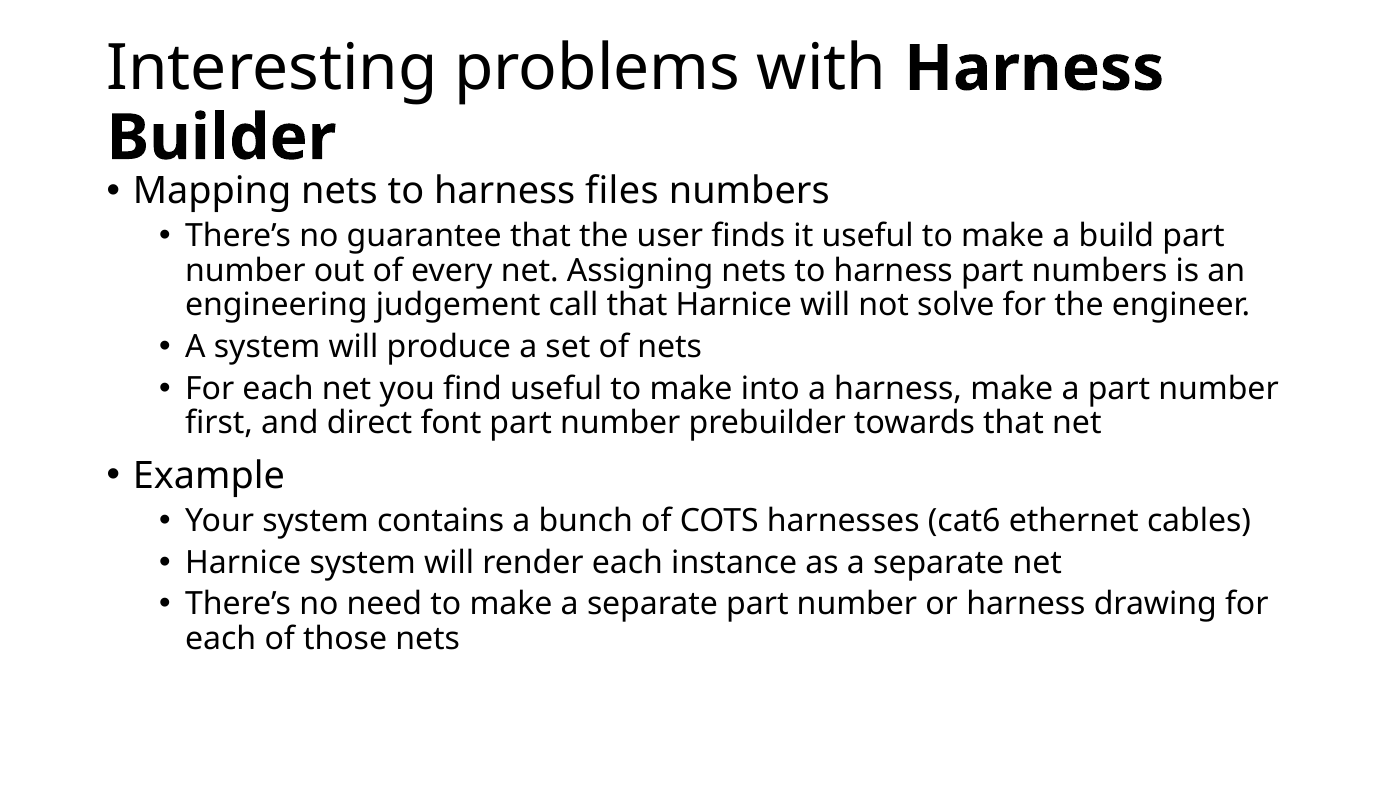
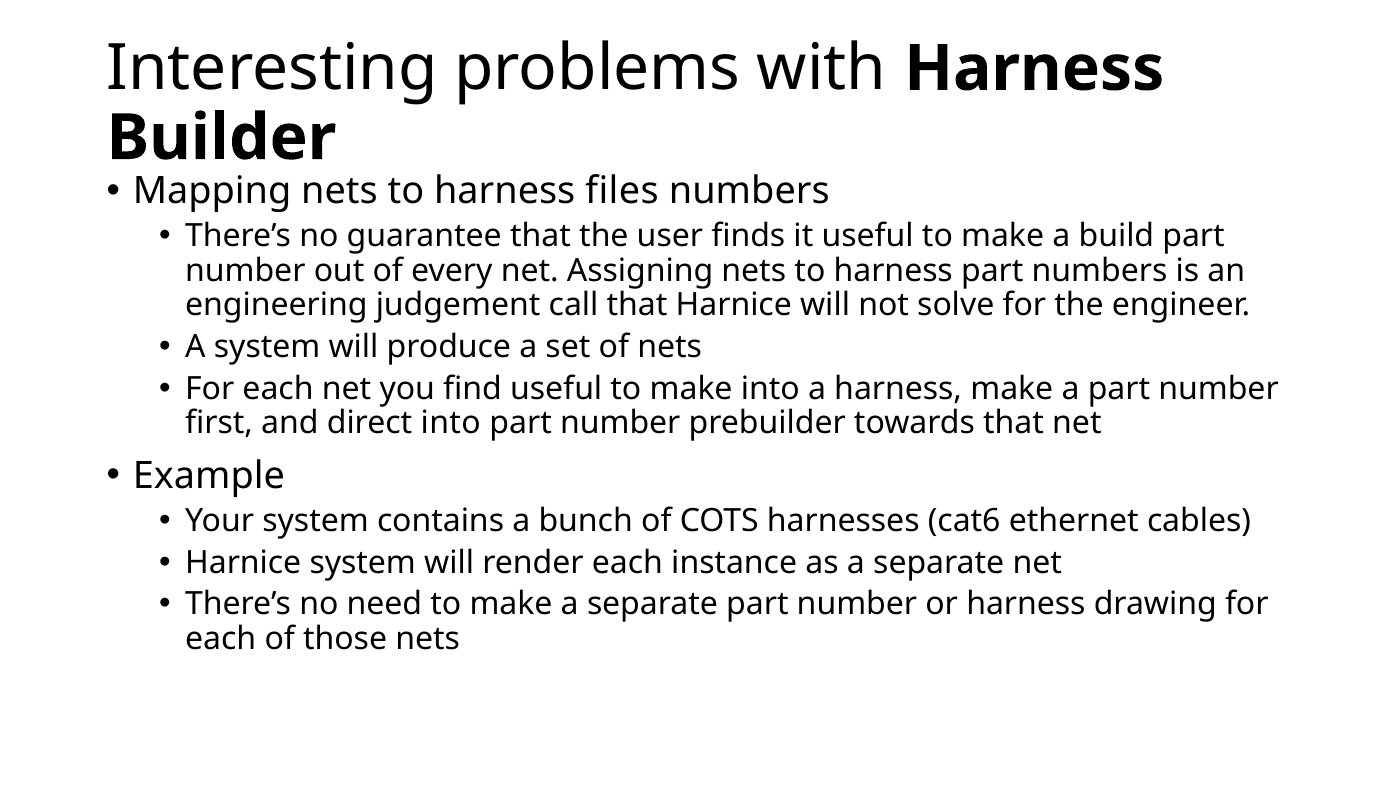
direct font: font -> into (451, 424)
